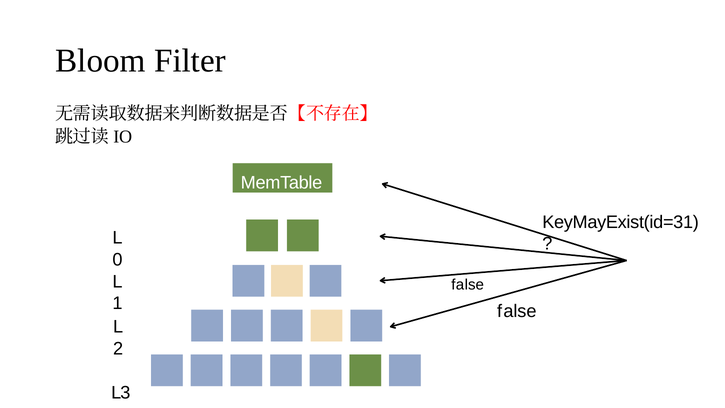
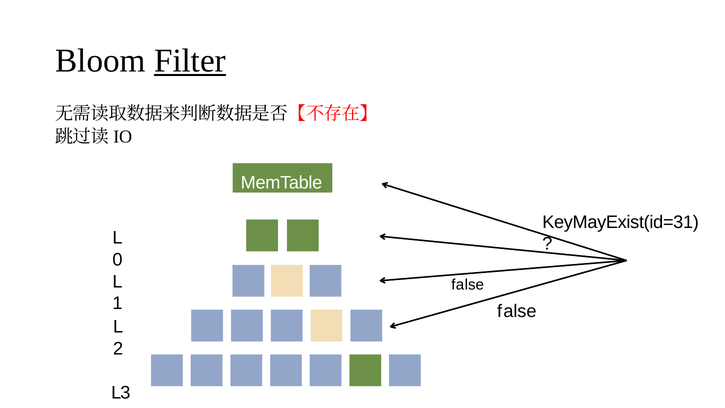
Filter underline: none -> present (190, 61)
